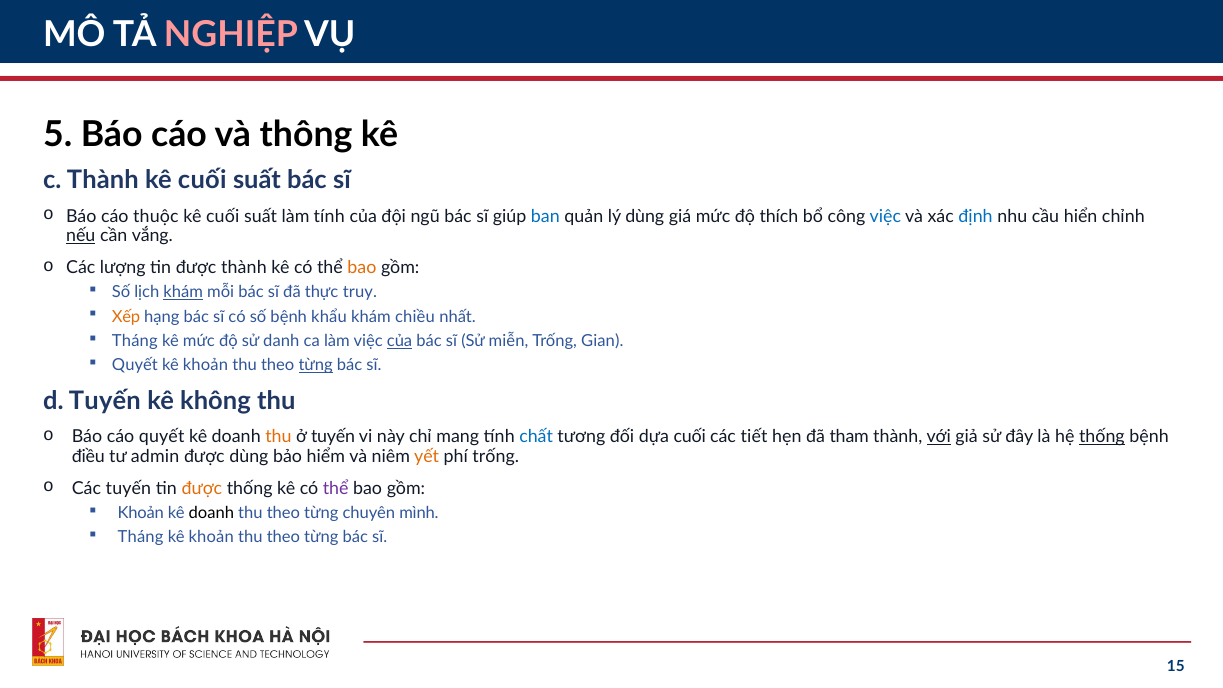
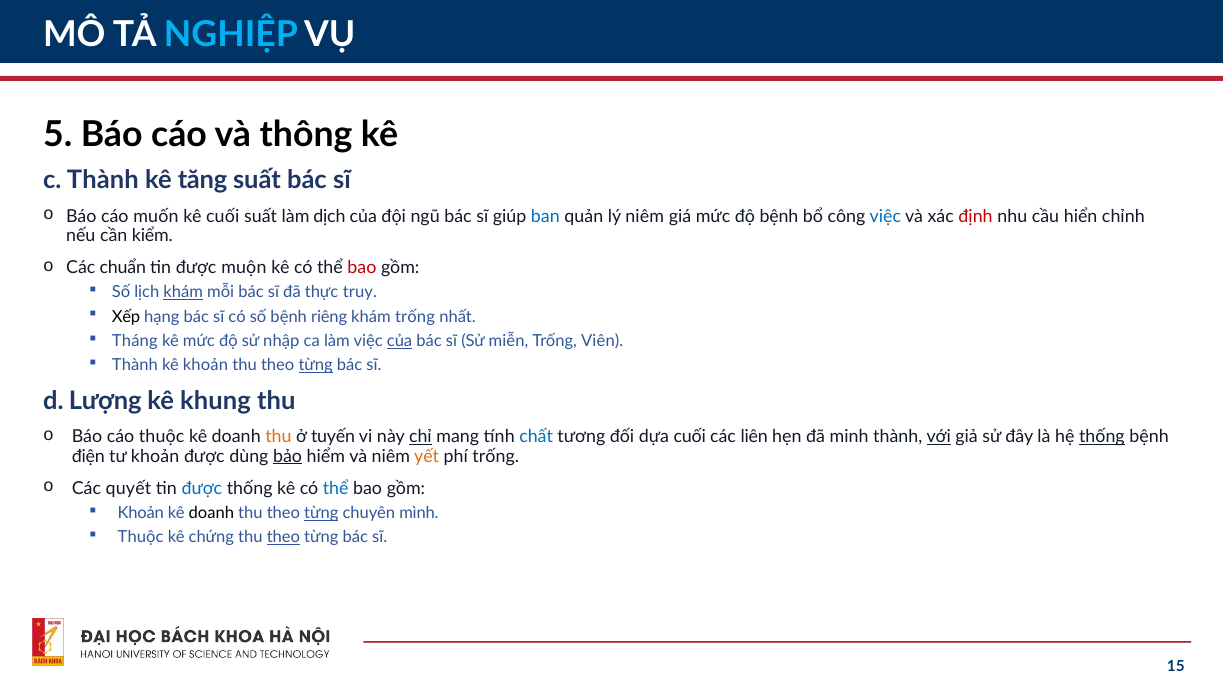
NGHIỆP colour: pink -> light blue (231, 35)
cuối: cuối -> tăng (203, 180)
thuộc: thuộc -> muốn (156, 216)
làm tính: tính -> dịch (329, 216)
lý dùng: dùng -> niêm (645, 216)
độ thích: thích -> bệnh (779, 216)
định colour: blue -> red (976, 216)
nếu underline: present -> none (81, 235)
vắng: vắng -> kiểm (152, 235)
lượng: lượng -> chuẩn (123, 267)
được thành: thành -> muộn (244, 267)
bao colour: orange -> red (362, 267)
Xếp colour: orange -> black (126, 317)
khẩu: khẩu -> riêng (329, 317)
khám chiều: chiều -> trống (415, 317)
danh: danh -> nhập (281, 341)
Gian: Gian -> Viên (602, 341)
Quyết: Quyết -> Thành (135, 365)
d Tuyến: Tuyến -> Lượng (105, 401)
không: không -> khung (215, 401)
cáo quyết: quyết -> thuộc (162, 437)
chỉ underline: none -> present (420, 437)
tiết: tiết -> liên (754, 437)
tham: tham -> minh (849, 437)
điều: điều -> điện (88, 456)
tư admin: admin -> khoản (155, 456)
bảo underline: none -> present (288, 456)
Các tuyến: tuyến -> quyết (128, 488)
được colour: orange -> blue (202, 488)
thể colour: purple -> blue (336, 488)
từng underline: none -> present (321, 513)
Tháng: Tháng -> Thuộc (141, 537)
khoản: khoản -> chứng (211, 537)
theo underline: none -> present (283, 537)
